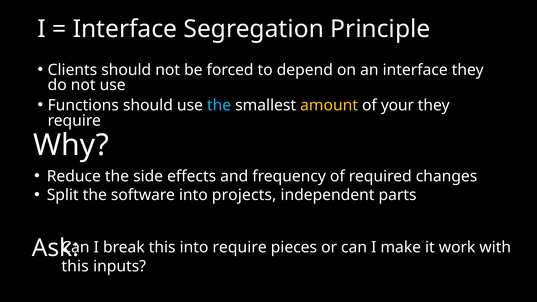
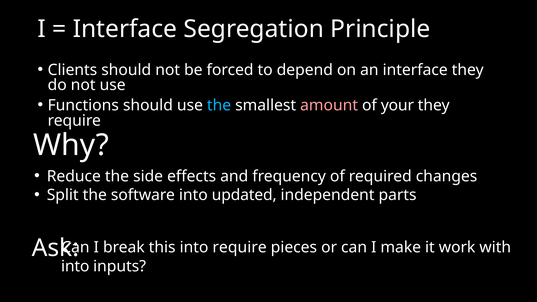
amount colour: yellow -> pink (329, 105)
projects: projects -> updated (244, 195)
this: this -> into (75, 266)
